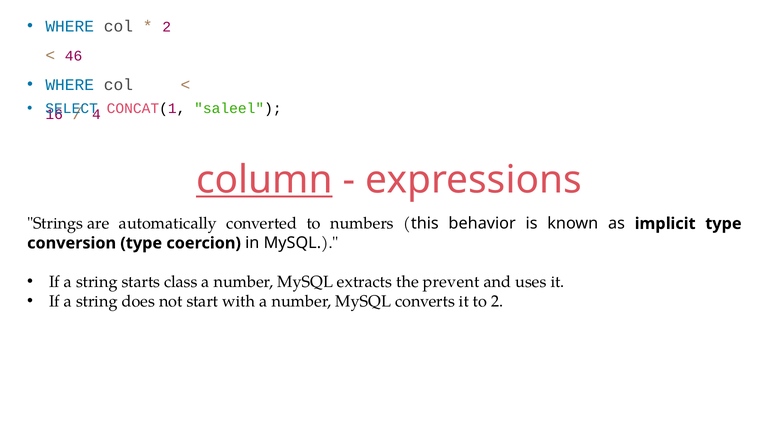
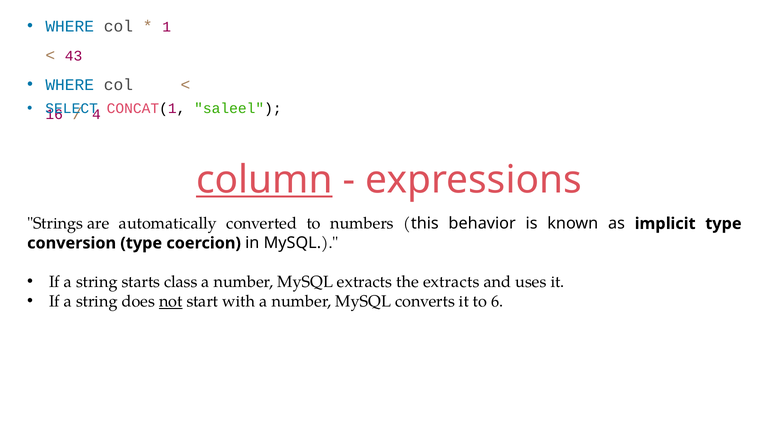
2: 2 -> 1 (167, 27)
46: 46 -> 43 (74, 56)
the prevent: prevent -> extracts (451, 282)
not underline: none -> present (171, 301)
to 2: 2 -> 6 (497, 301)
